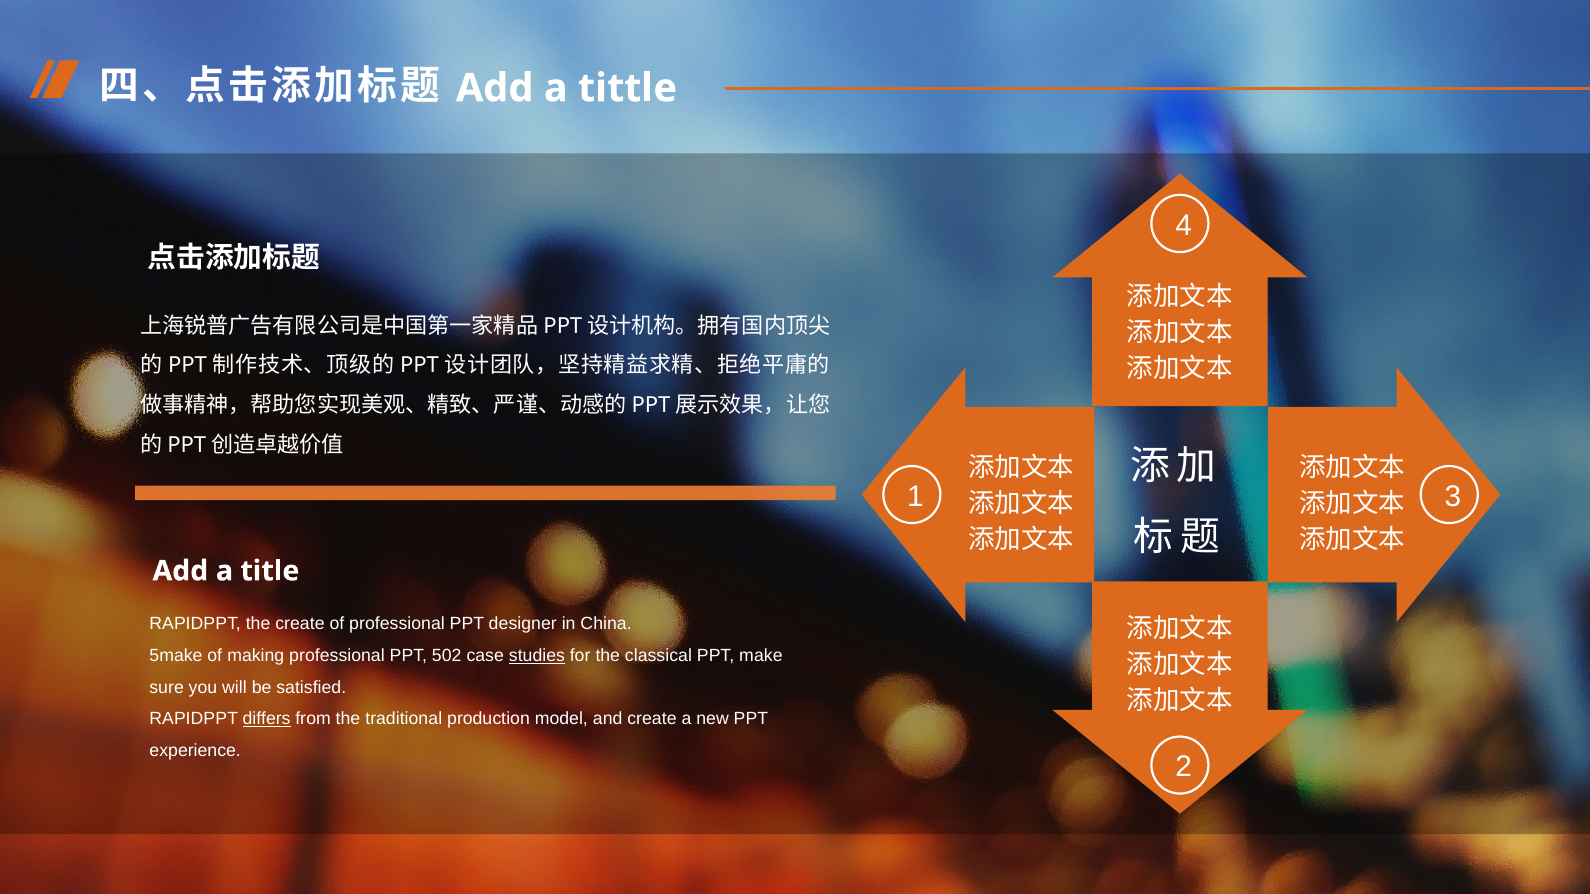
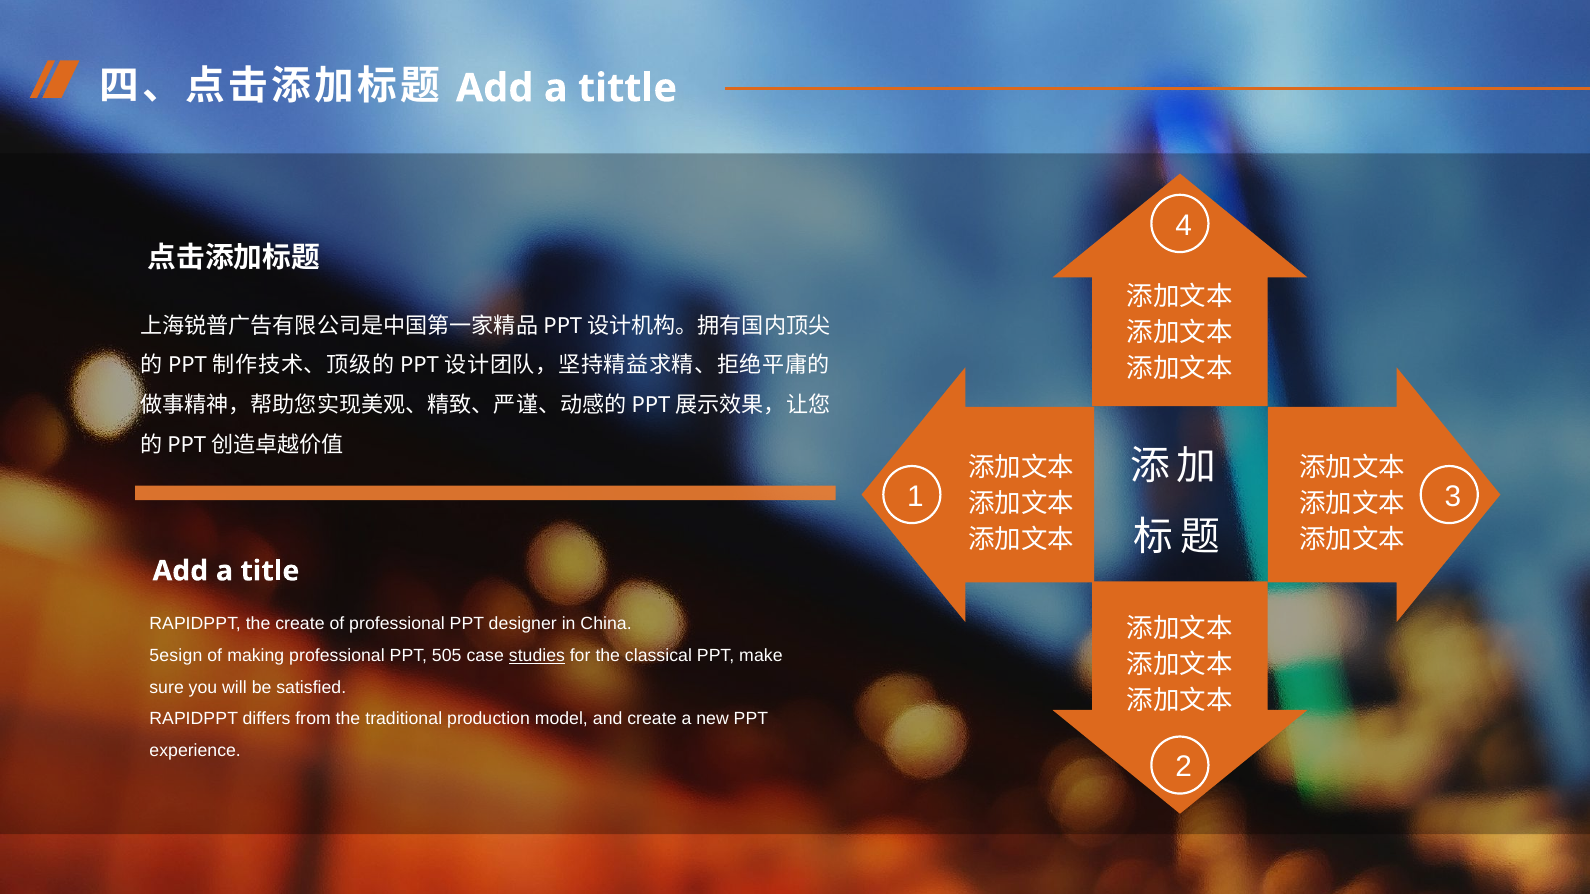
5make: 5make -> 5esign (176, 656)
502: 502 -> 505 (447, 656)
differs underline: present -> none (267, 719)
